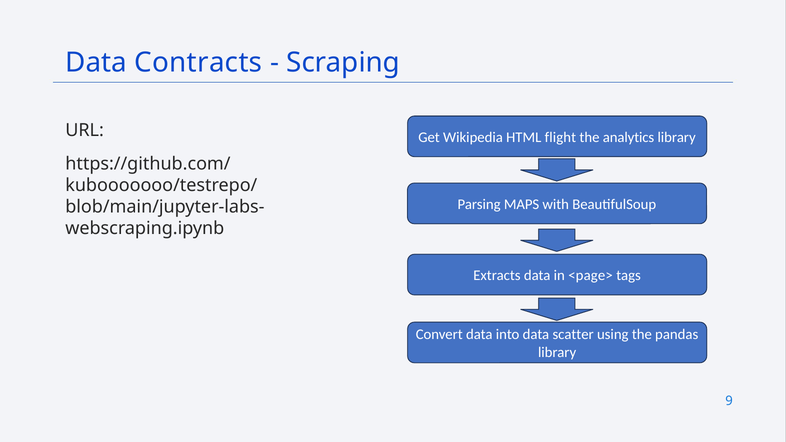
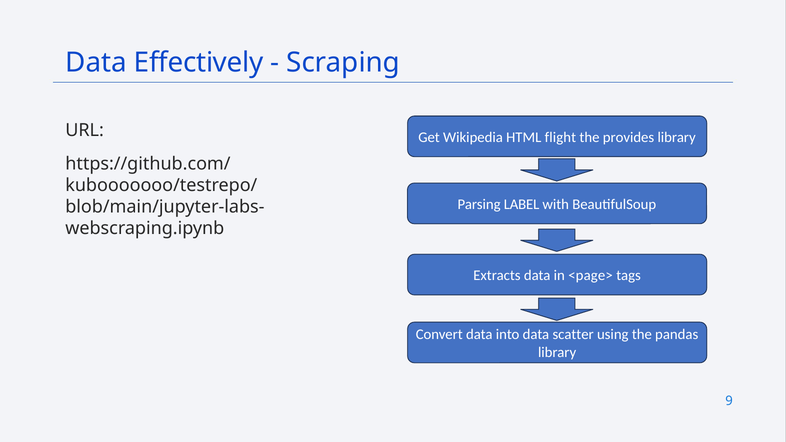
Contracts: Contracts -> Effectively (199, 62)
analytics: analytics -> provides (629, 137)
MAPS: MAPS -> LABEL (522, 204)
